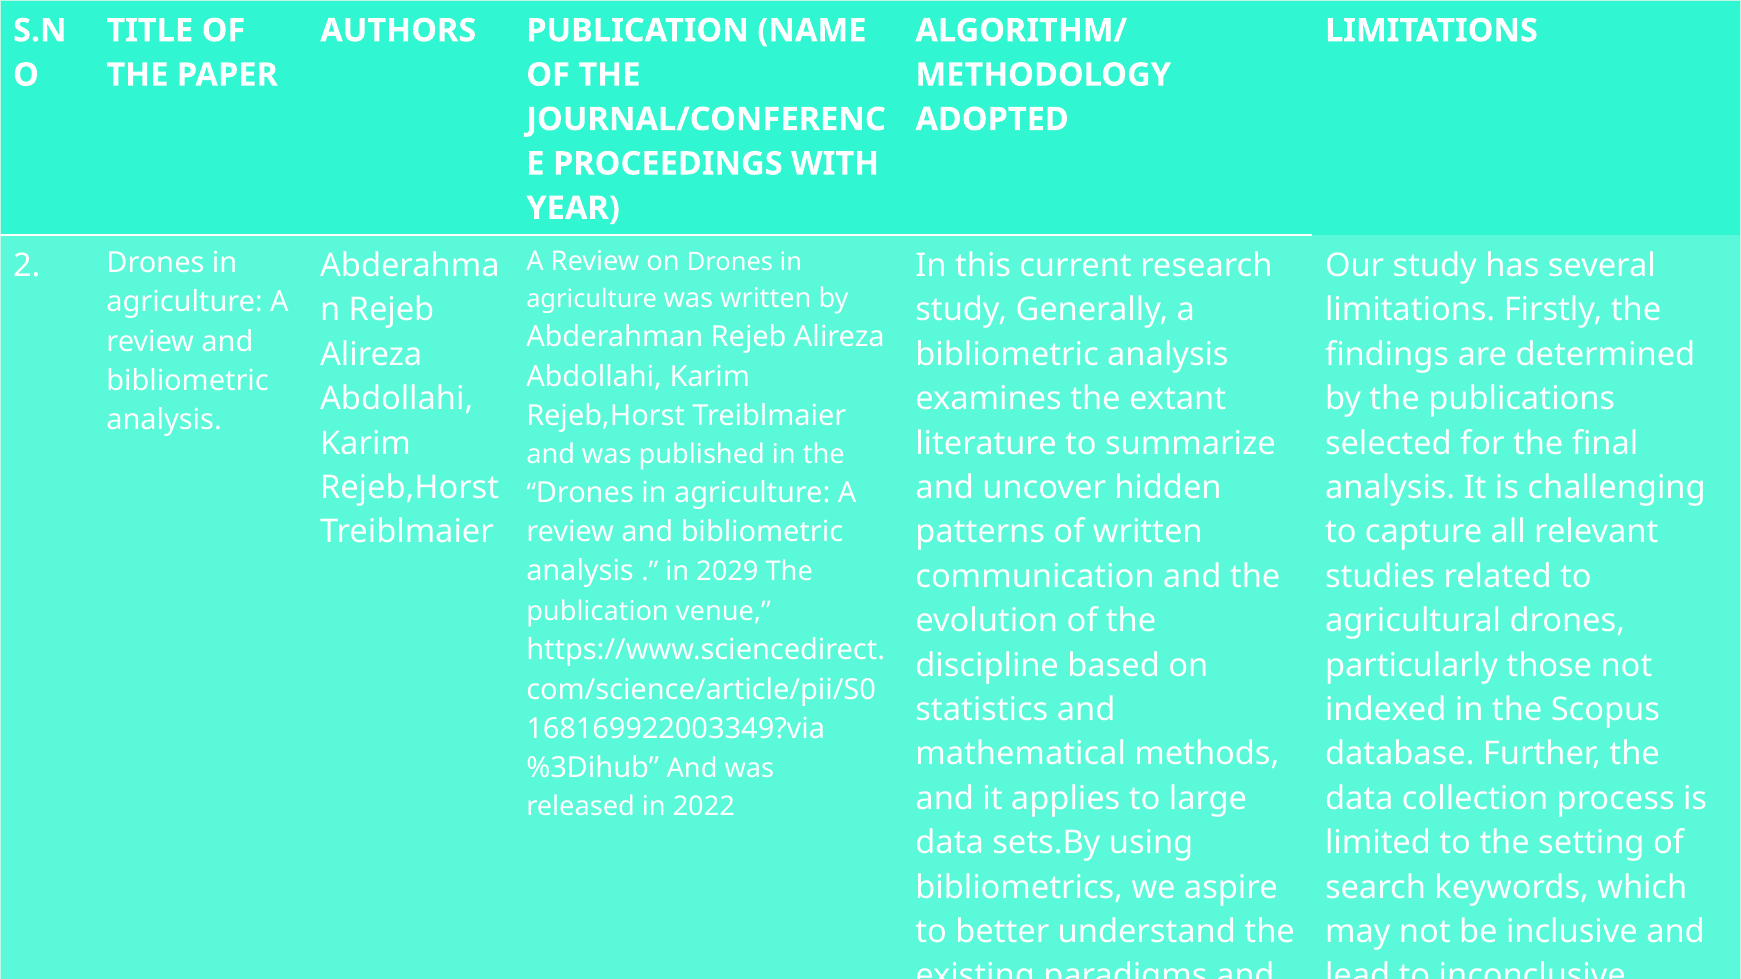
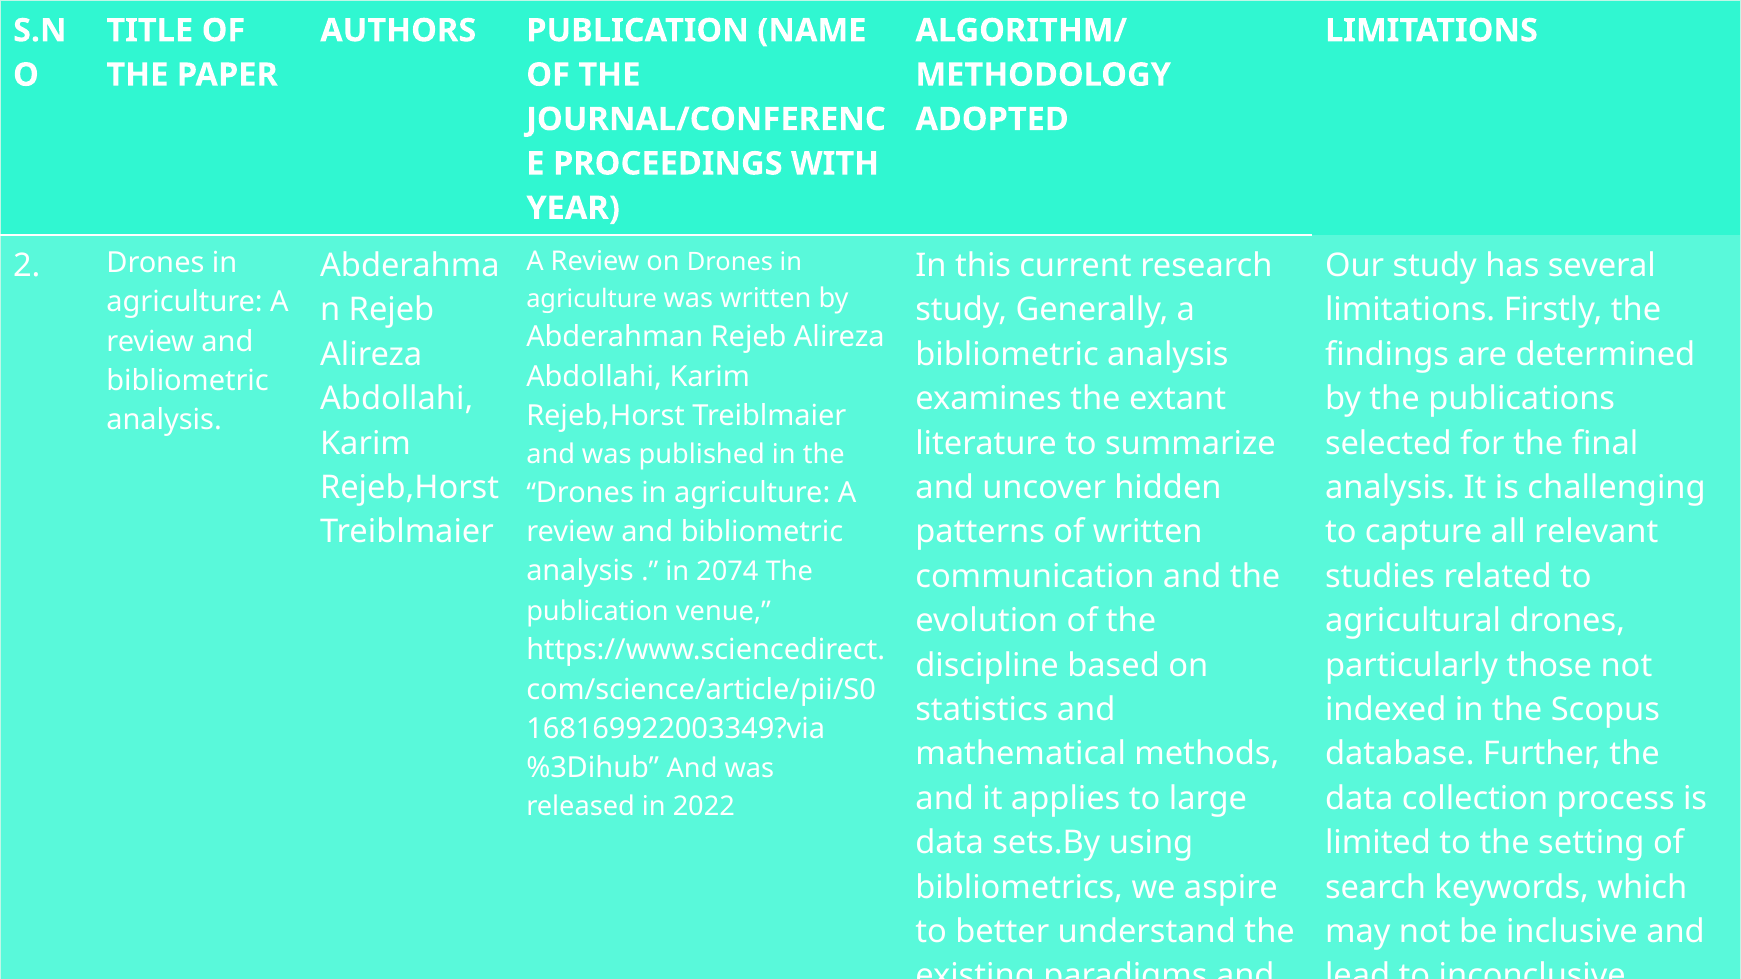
2029: 2029 -> 2074 (727, 572)
